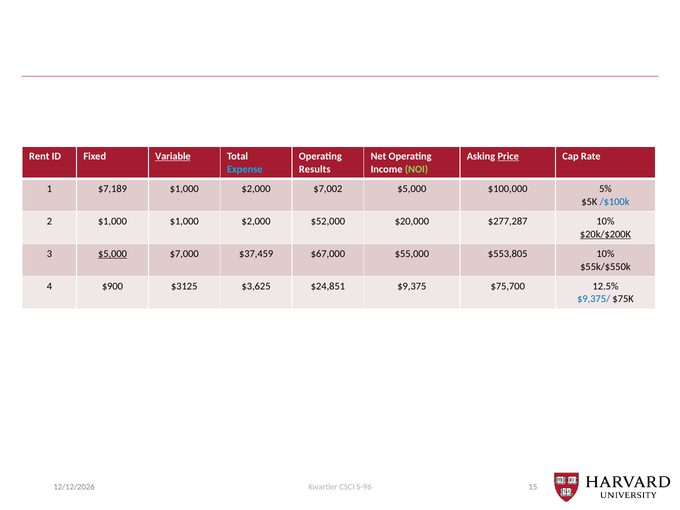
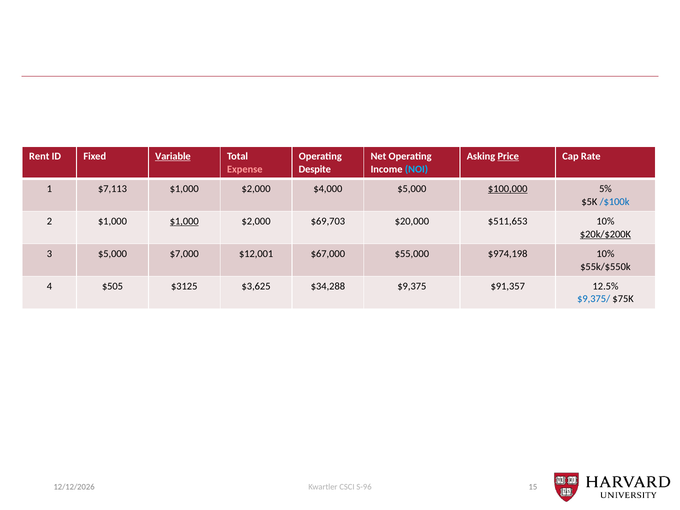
Expense colour: light blue -> pink (245, 169)
Results: Results -> Despite (315, 169)
NOI colour: light green -> light blue (416, 169)
$7,189: $7,189 -> $7,113 (112, 189)
$7,002: $7,002 -> $4,000 (328, 189)
$100,000 underline: none -> present (508, 189)
$1,000 underline: none -> present (184, 221)
$52,000: $52,000 -> $69,703 (328, 221)
$277,287: $277,287 -> $511,653 (508, 221)
$5,000 underline: present -> none (112, 254)
$37,459: $37,459 -> $12,001 (256, 254)
$553,805: $553,805 -> $974,198 (508, 254)
$900: $900 -> $505 (112, 286)
$24,851: $24,851 -> $34,288 (328, 286)
$75,700: $75,700 -> $91,357 (508, 286)
